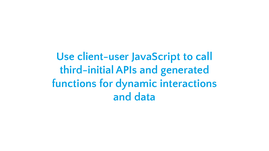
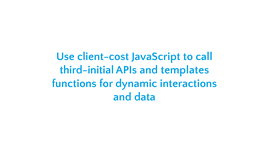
client-user: client-user -> client-cost (103, 57)
generated: generated -> templates (185, 70)
